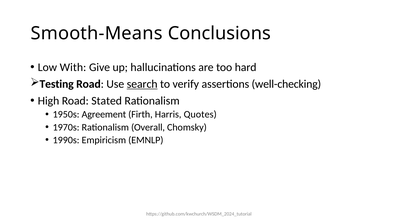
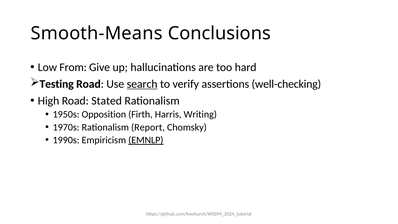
With: With -> From (73, 67)
Agreement: Agreement -> Opposition (104, 114)
Quotes: Quotes -> Writing (200, 114)
Overall: Overall -> Report (148, 127)
EMNLP underline: none -> present (146, 140)
